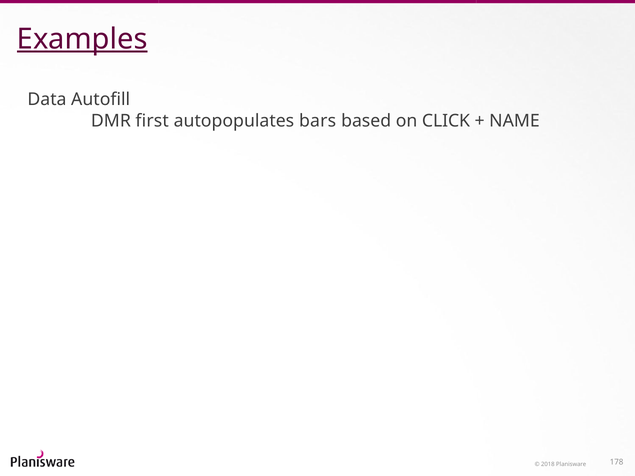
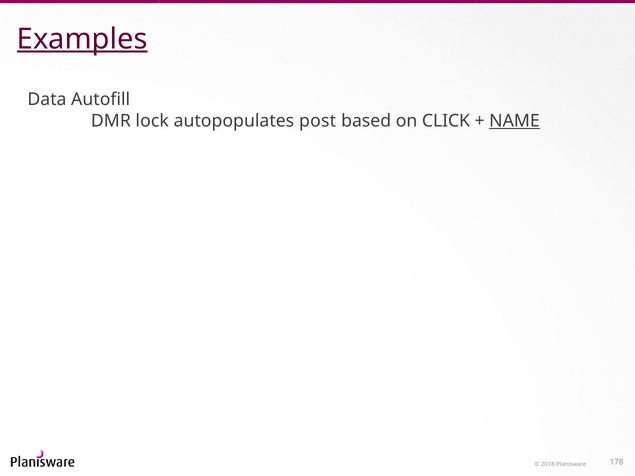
first: first -> lock (152, 121)
bars: bars -> post (318, 121)
NAME underline: none -> present (514, 121)
